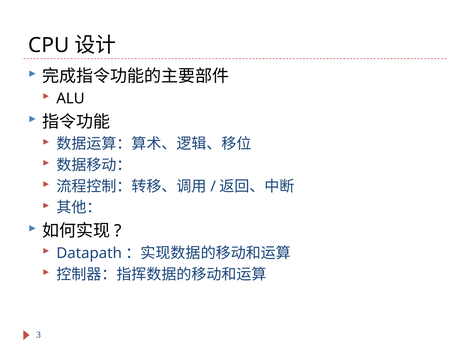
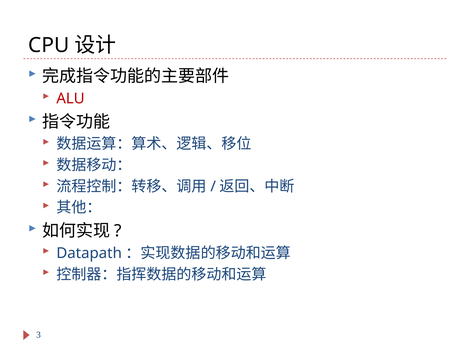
ALU colour: black -> red (71, 99)
